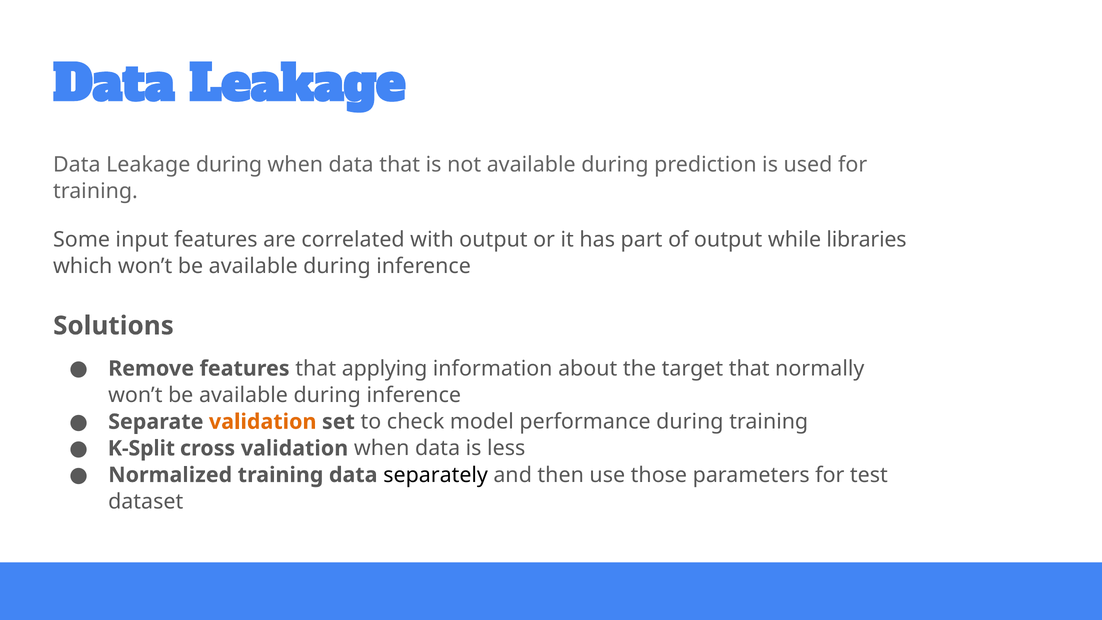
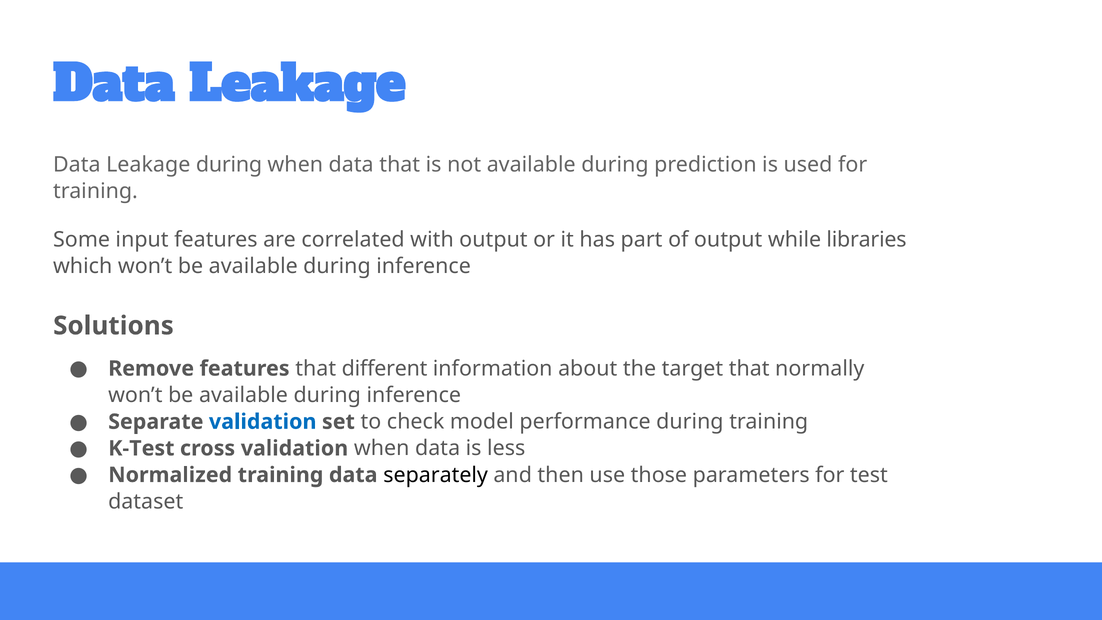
applying: applying -> different (385, 369)
validation colour: orange -> blue (263, 422)
K-Split: K-Split -> K-Test (141, 448)
